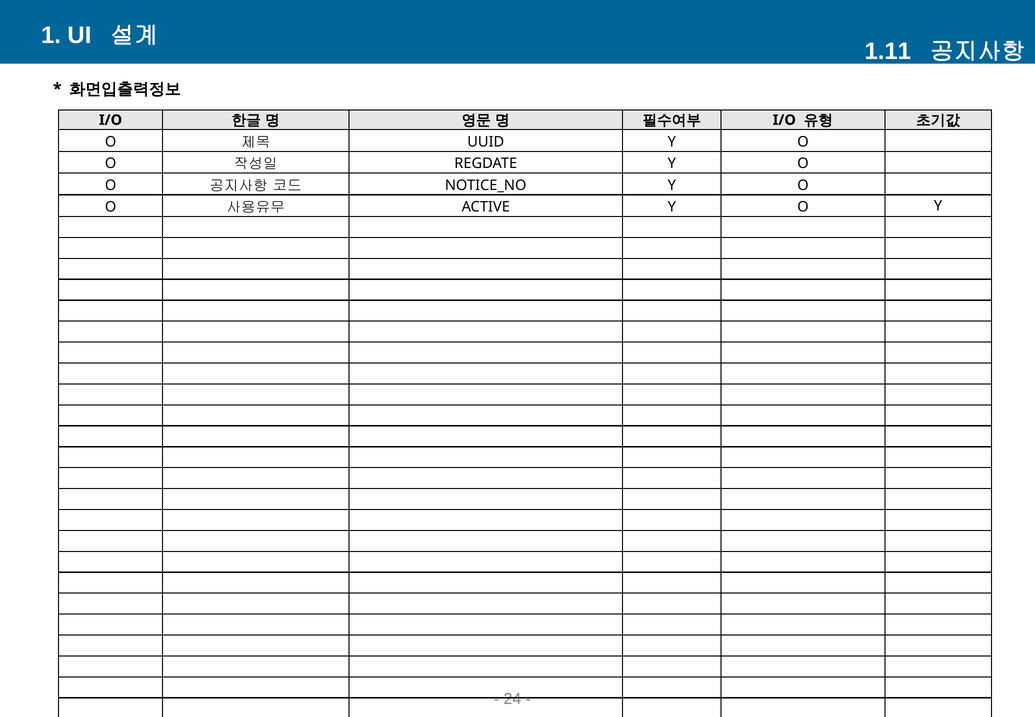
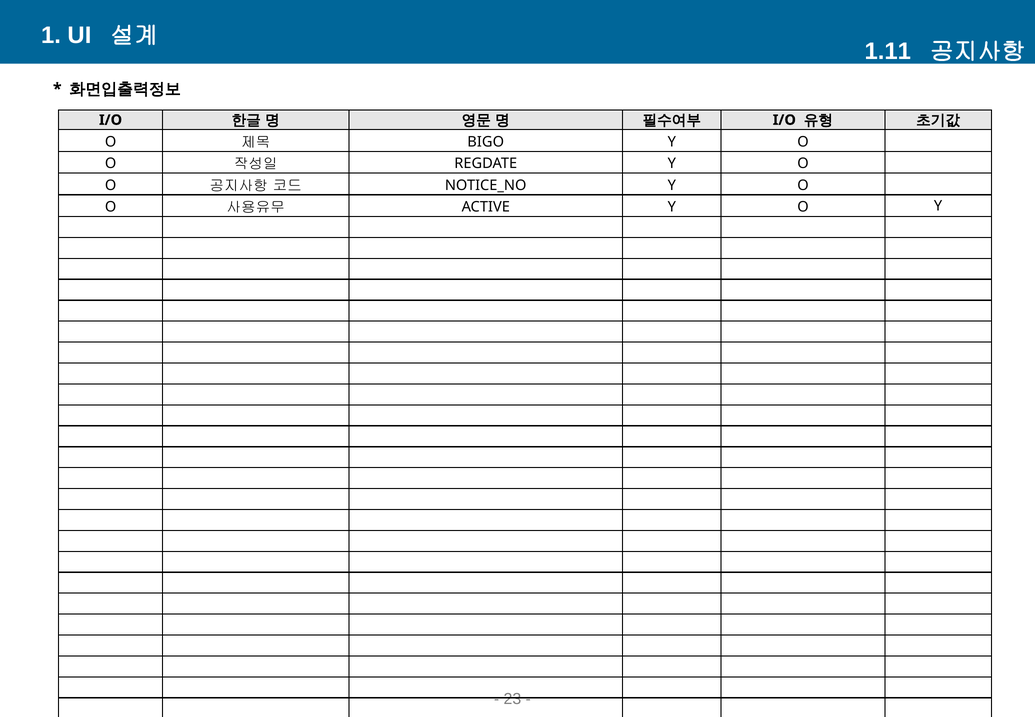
UUID: UUID -> BIGO (486, 142)
24: 24 -> 23 (512, 698)
